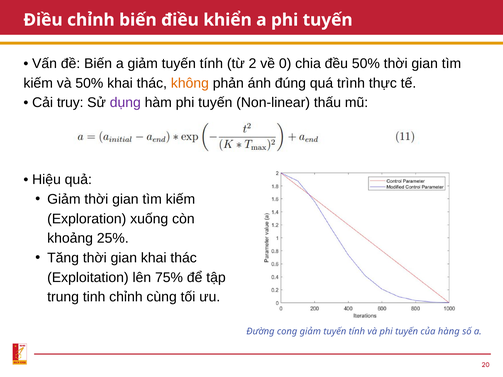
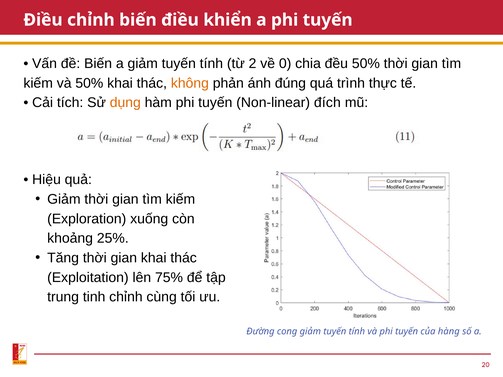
truy: truy -> tích (70, 103)
dụng colour: purple -> orange (125, 103)
thấu: thấu -> đích (327, 103)
